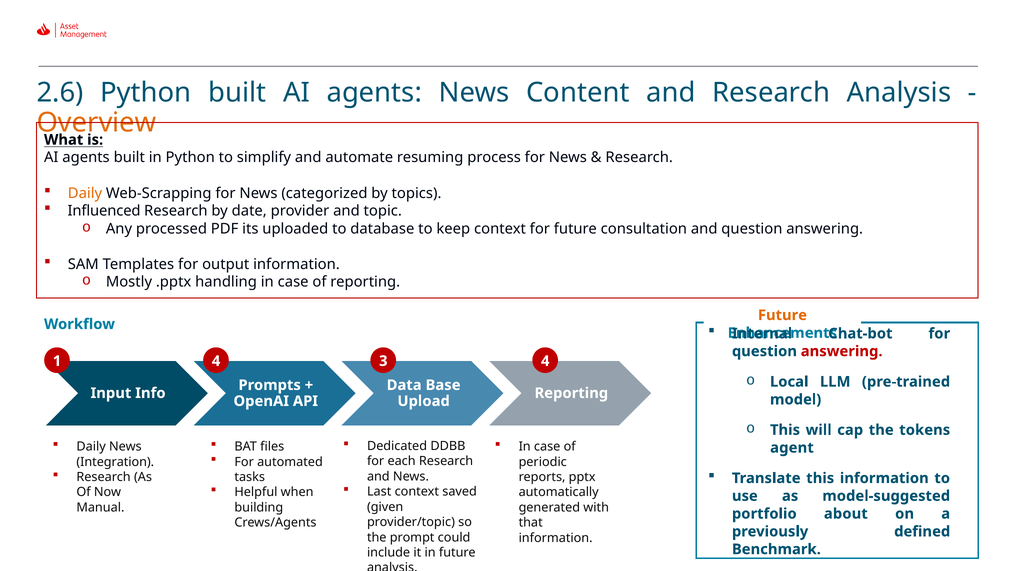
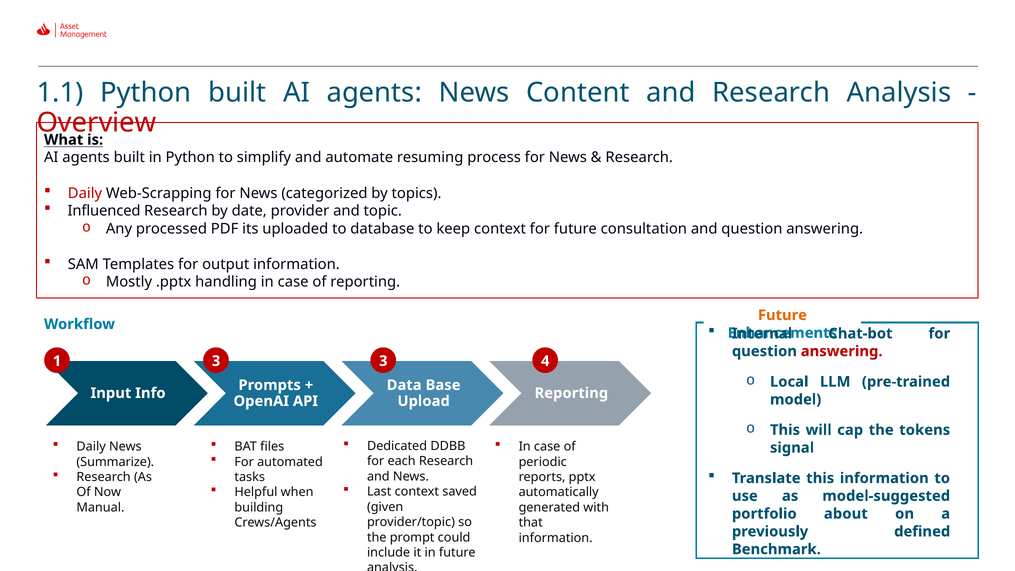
2.6: 2.6 -> 1.1 (60, 93)
Overview colour: orange -> red (97, 122)
Daily colour: orange -> red (85, 193)
1 4: 4 -> 3 (216, 361)
agent: agent -> signal (792, 448)
Integration: Integration -> Summarize (115, 462)
